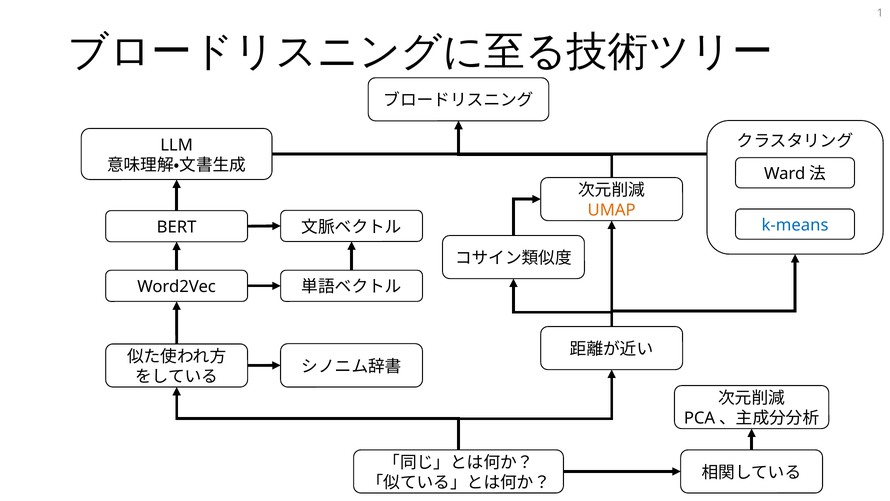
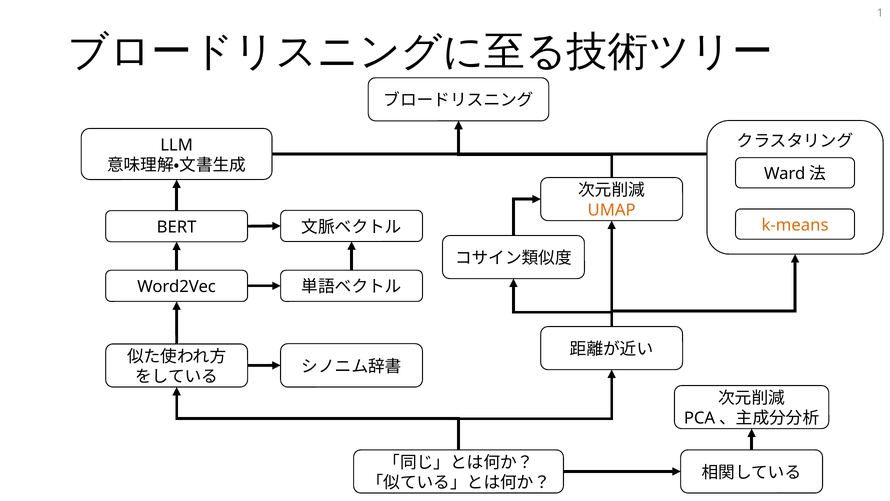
k-means colour: blue -> orange (795, 225)
